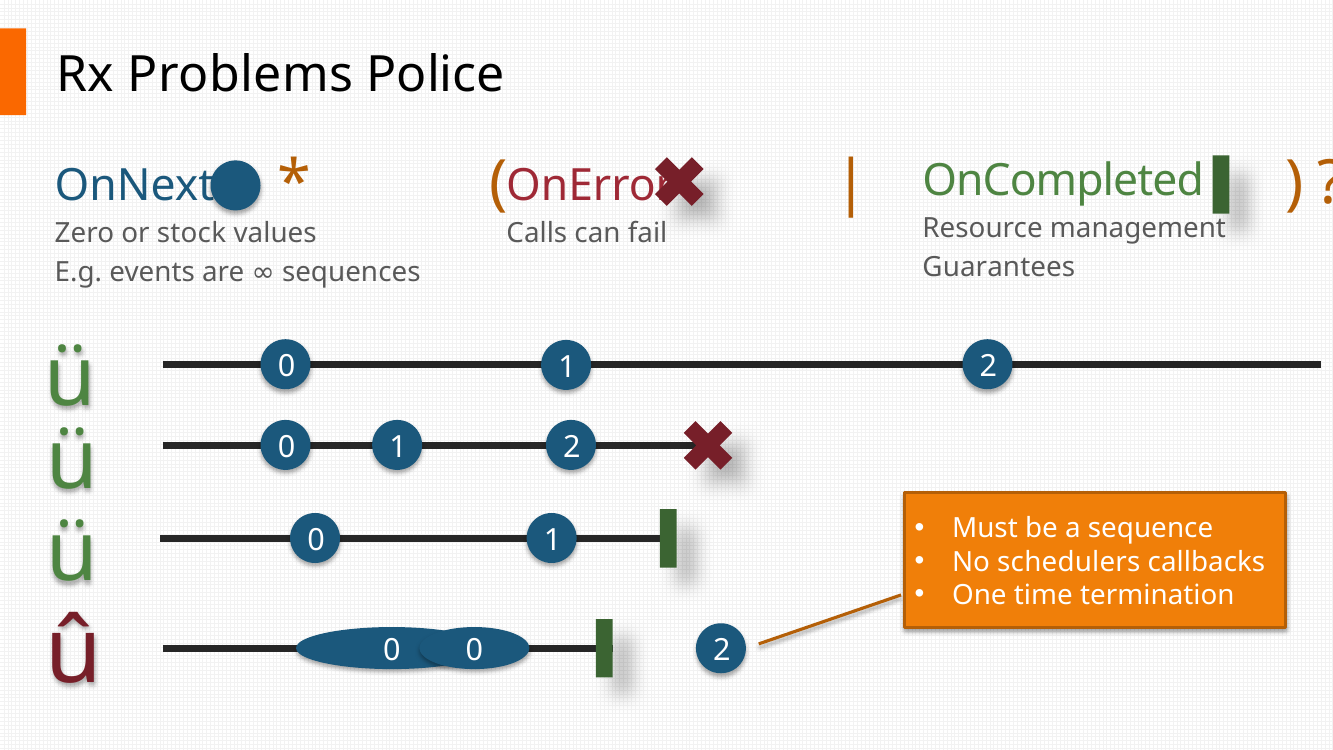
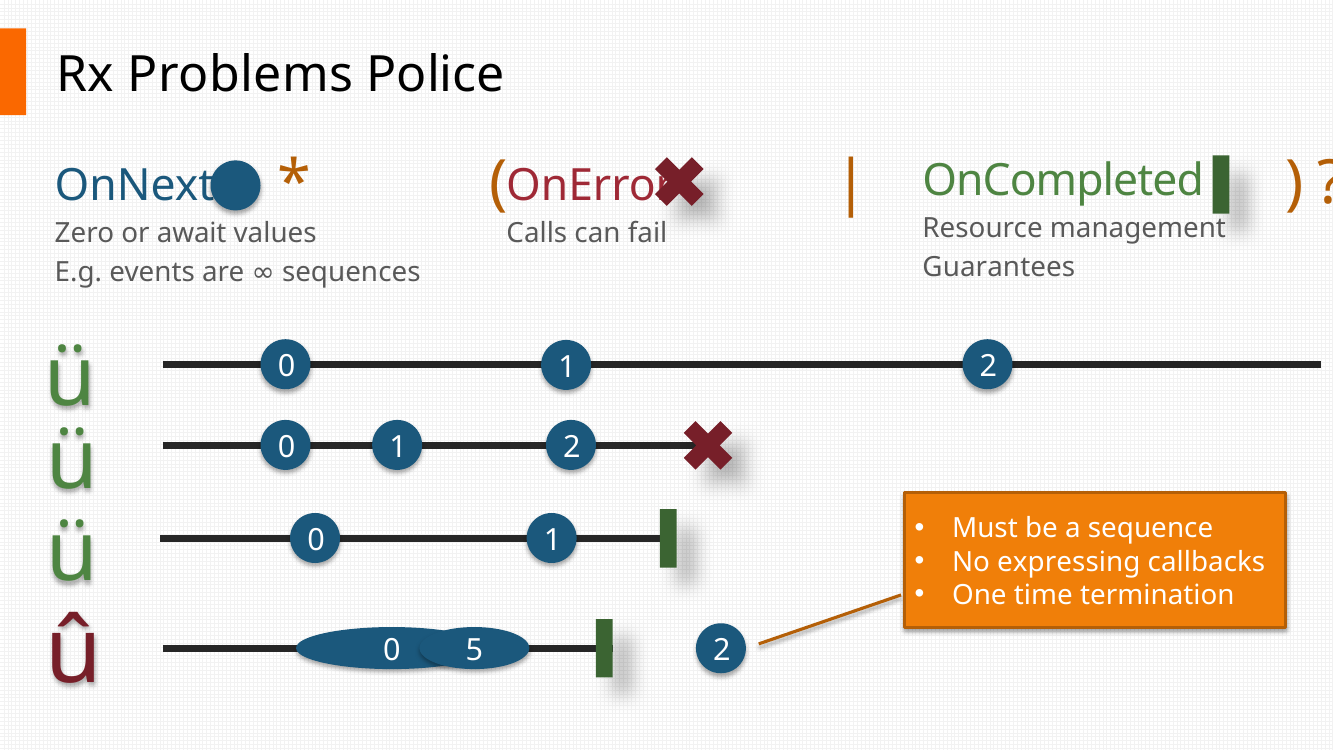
stock: stock -> await (192, 233)
schedulers: schedulers -> expressing (1069, 562)
0 0: 0 -> 5 (474, 650)
